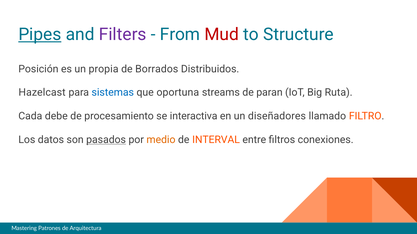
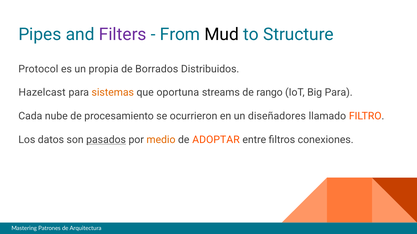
Pipes underline: present -> none (40, 35)
Mud colour: red -> black (222, 35)
Posición: Posición -> Protocol (38, 69)
sistemas colour: blue -> orange (113, 93)
paran: paran -> rango (270, 93)
Big Ruta: Ruta -> Para (339, 93)
debe: debe -> nube (56, 116)
interactiva: interactiva -> ocurrieron (194, 116)
INTERVAL: INTERVAL -> ADOPTAR (216, 140)
